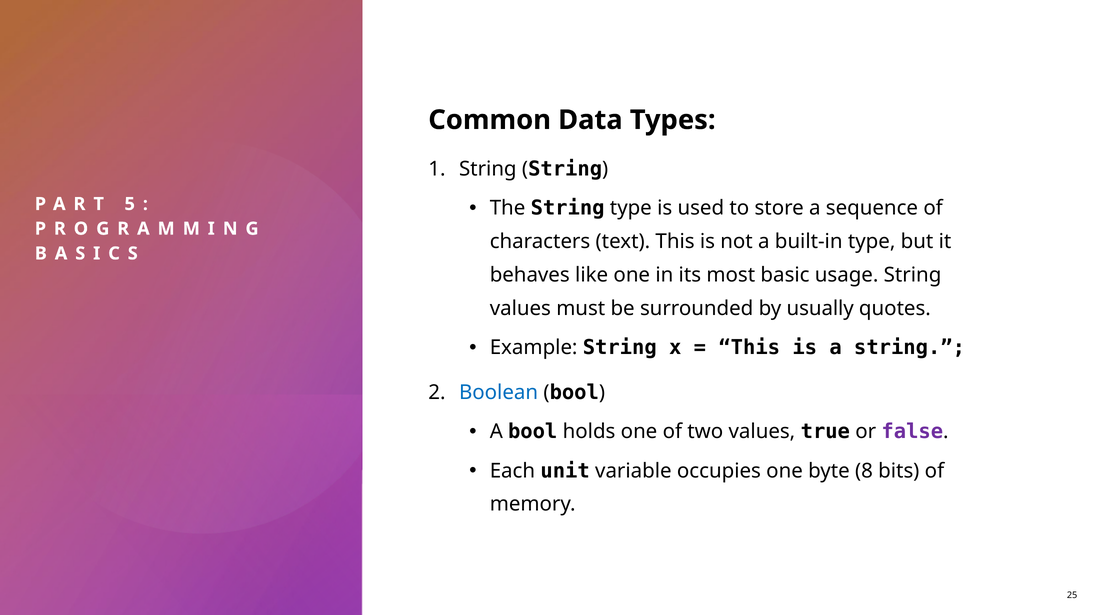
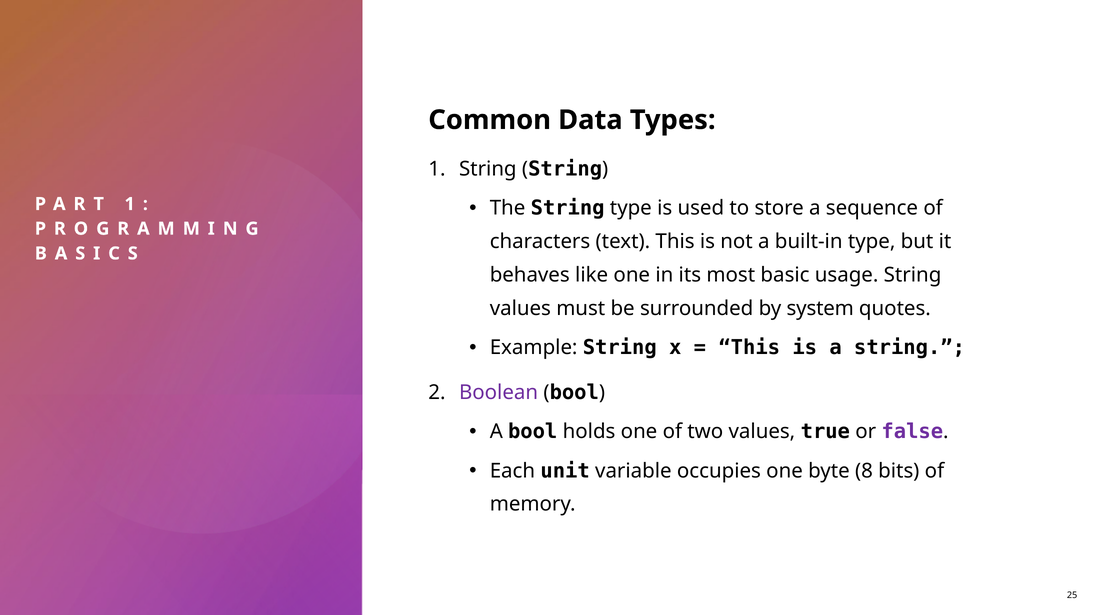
5: 5 -> 1 (130, 204)
usually: usually -> system (820, 308)
Boolean colour: blue -> purple (499, 392)
